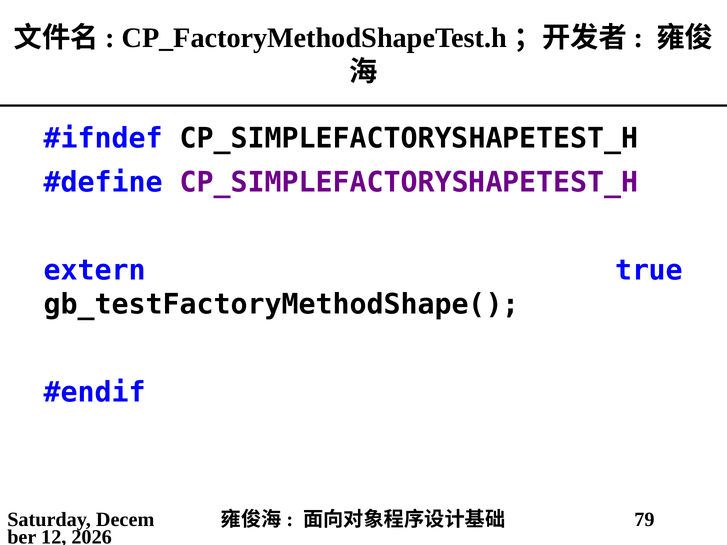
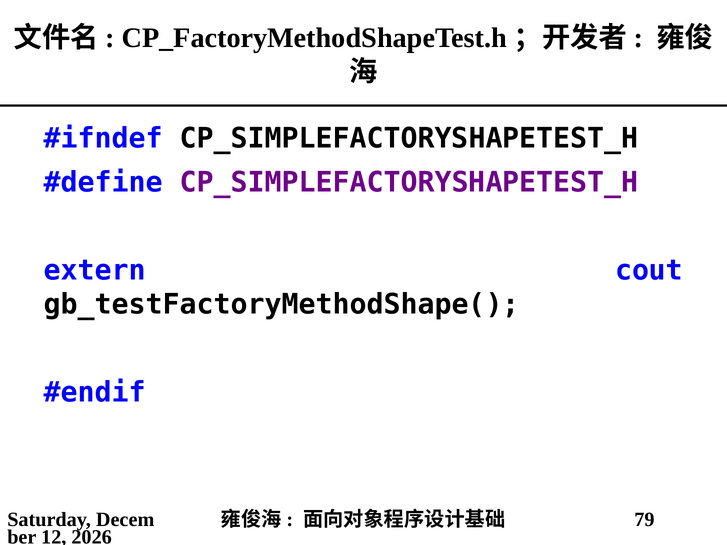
true: true -> cout (649, 271)
